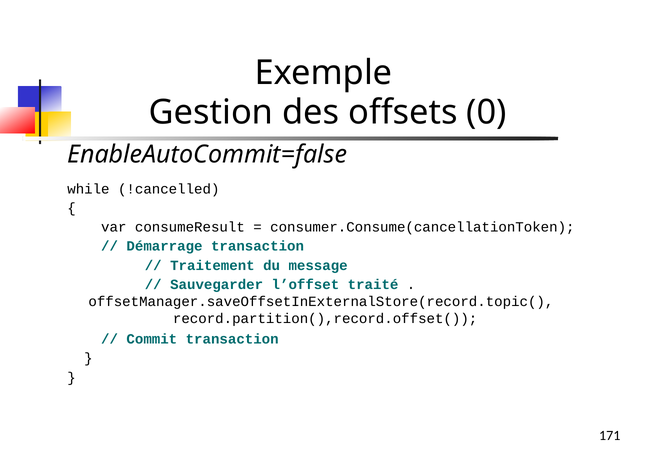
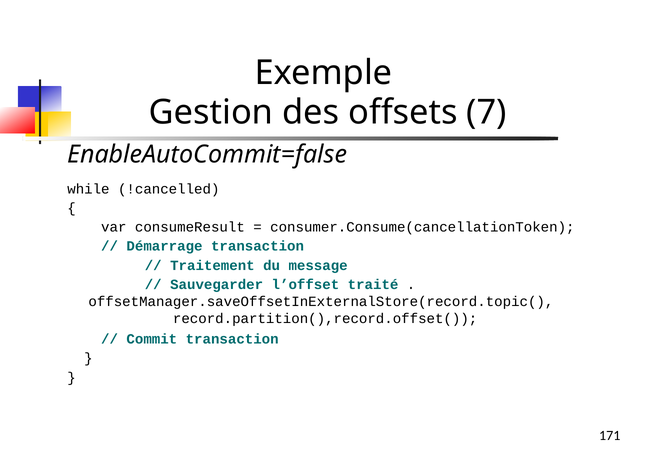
0: 0 -> 7 (487, 113)
